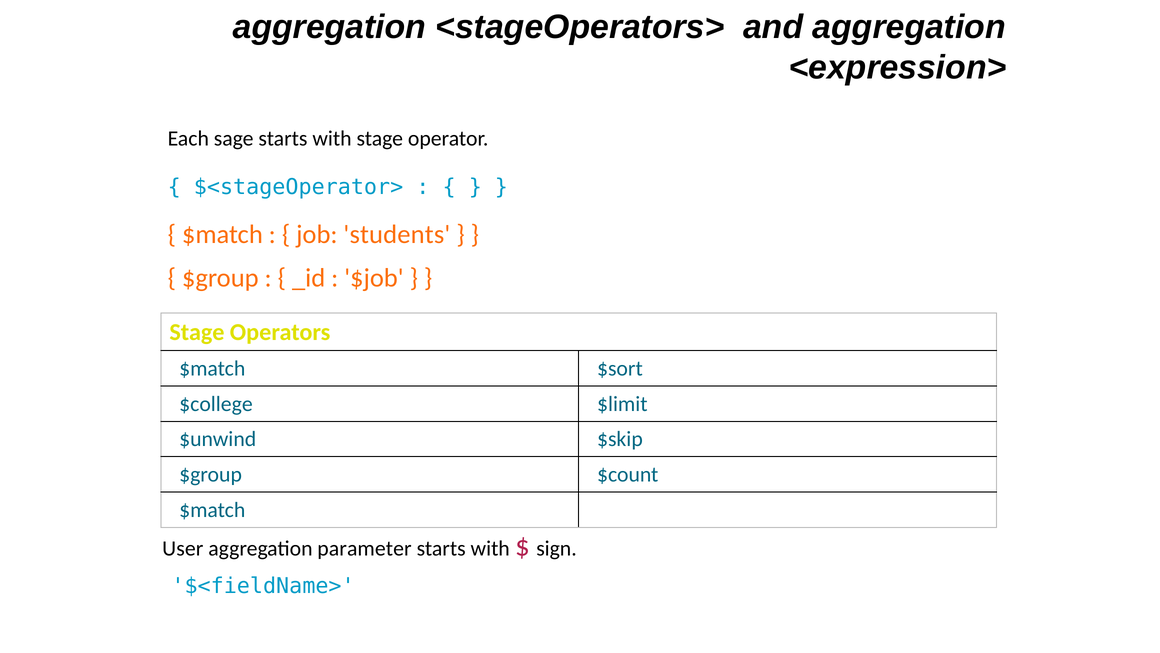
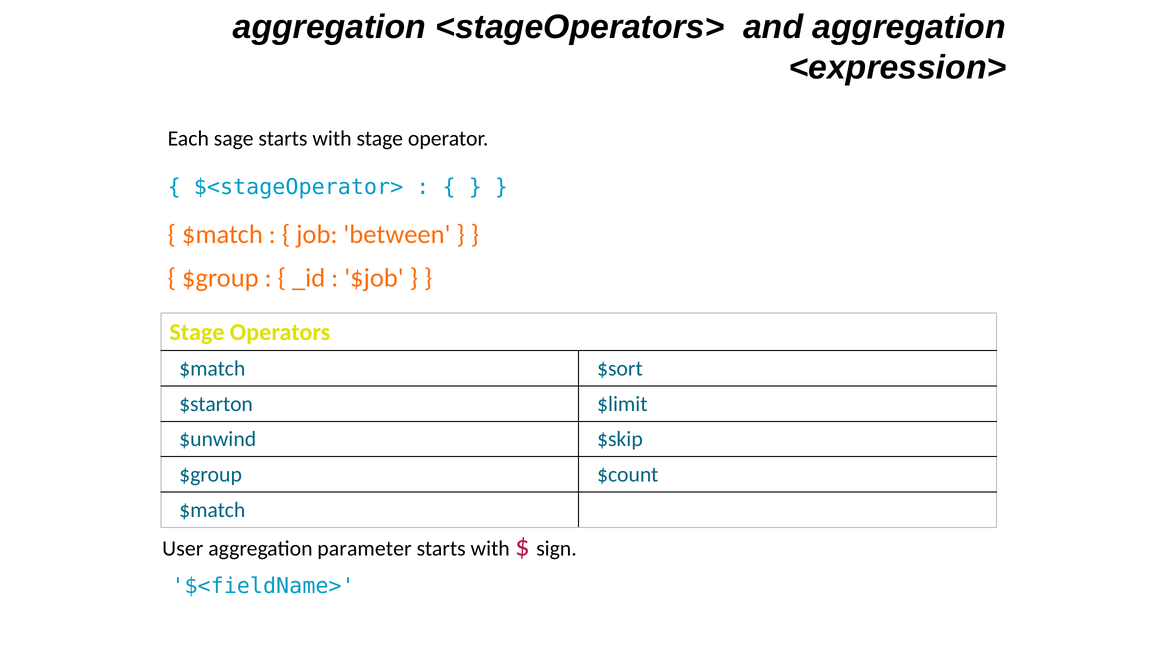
students: students -> between (397, 234)
$college: $college -> $starton (216, 404)
